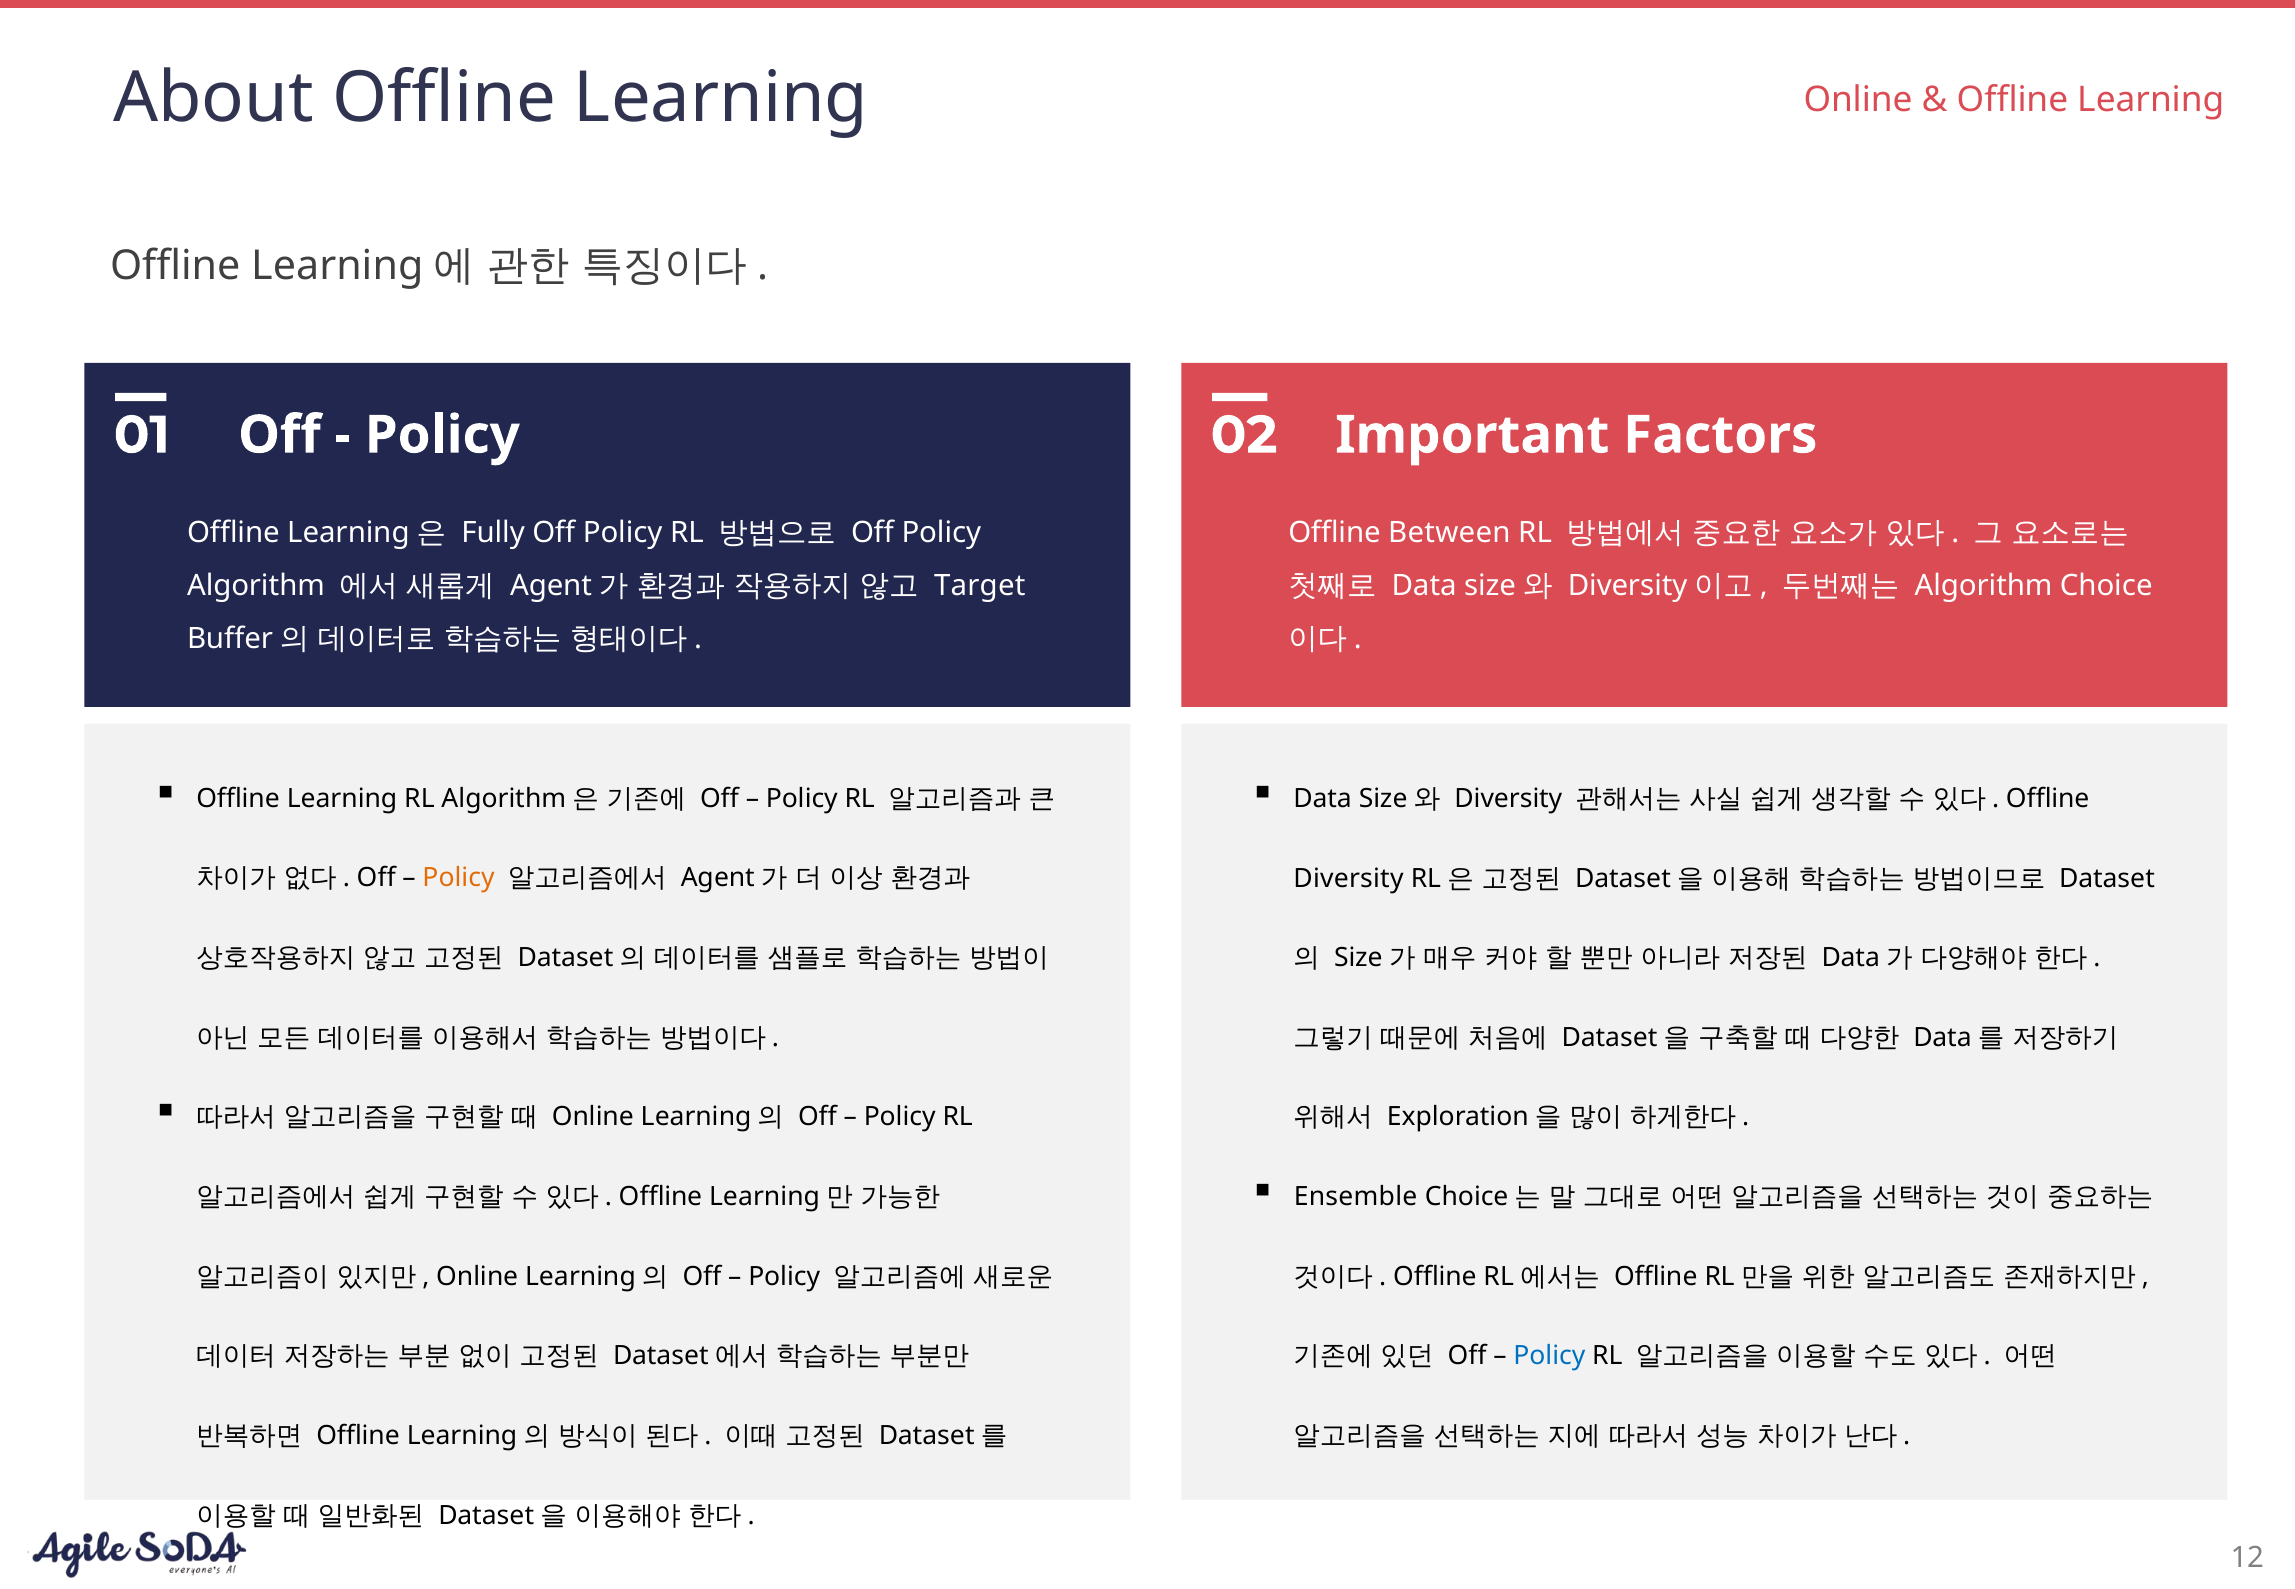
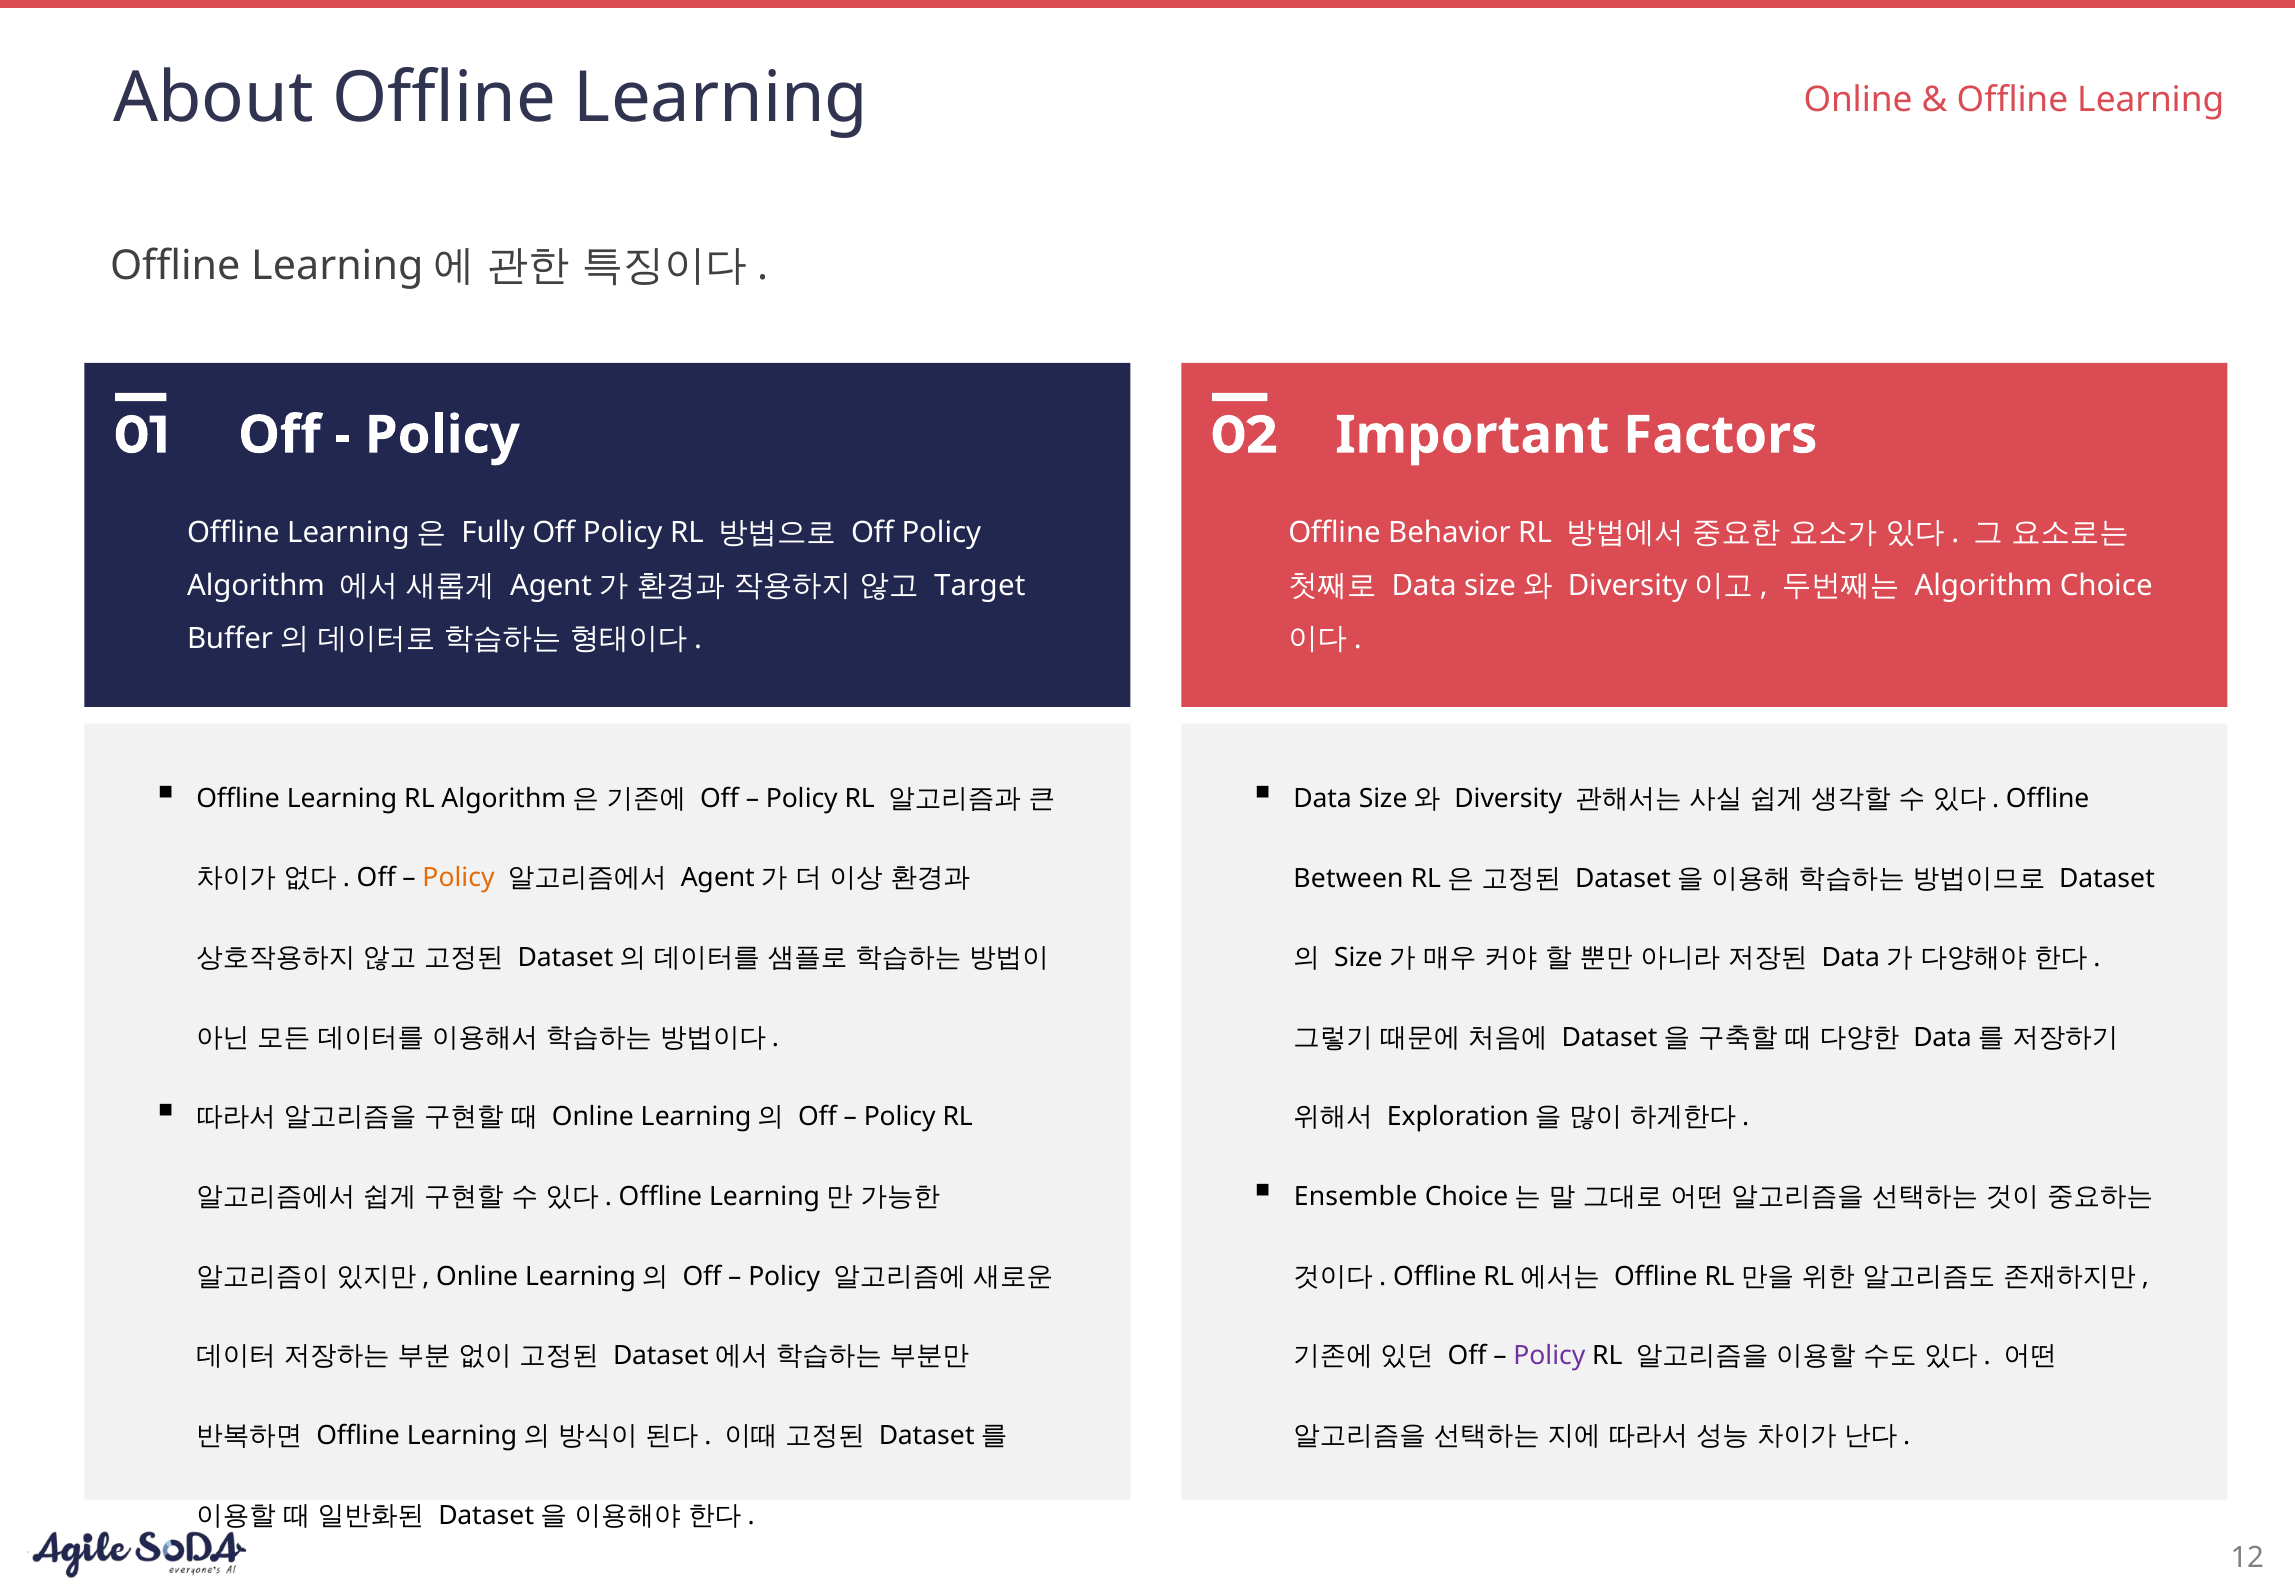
Between: Between -> Behavior (1450, 533)
Diversity: Diversity -> Between (1349, 878)
Policy colour: blue -> purple (1549, 1356)
